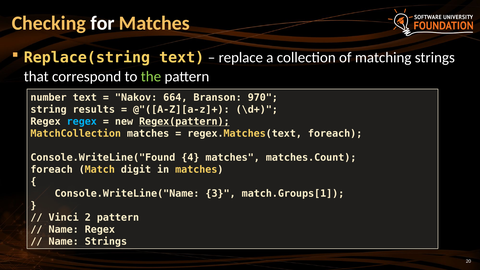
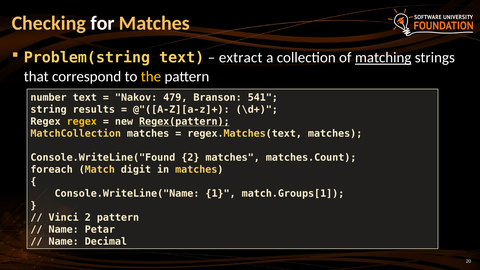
Replace(string: Replace(string -> Problem(string (87, 58)
replace: replace -> extract (241, 58)
matching underline: none -> present (383, 58)
the colour: light green -> yellow (151, 77)
664: 664 -> 479 (175, 98)
970: 970 -> 541 (263, 98)
regex colour: light blue -> yellow (82, 122)
regex.Matches(text foreach: foreach -> matches (335, 134)
Console.WriteLine("Found 4: 4 -> 2 (190, 158)
3: 3 -> 1 (221, 194)
Name Regex: Regex -> Petar (100, 230)
Name Strings: Strings -> Decimal (106, 242)
